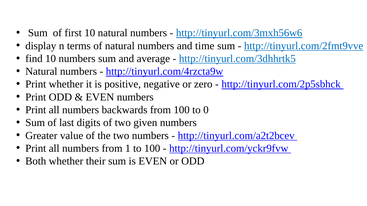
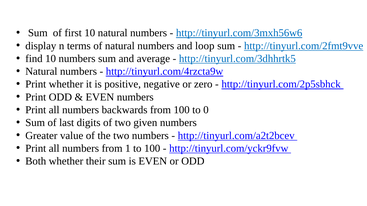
time: time -> loop (205, 46)
